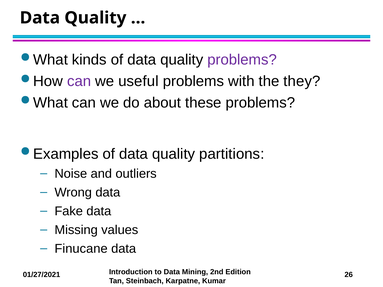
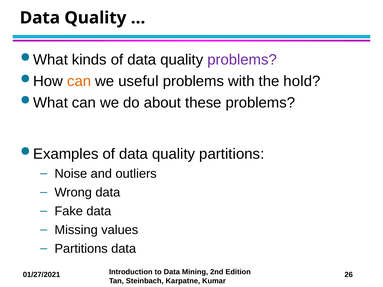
can colour: purple -> orange (79, 81)
they: they -> hold (302, 81)
Finucane: Finucane -> Partitions (81, 249)
